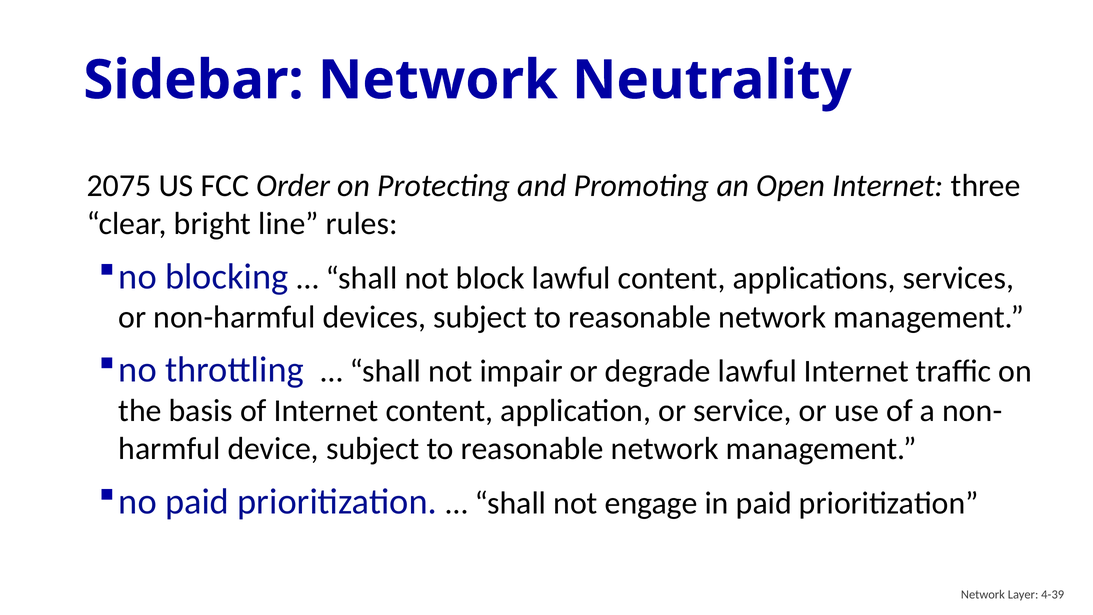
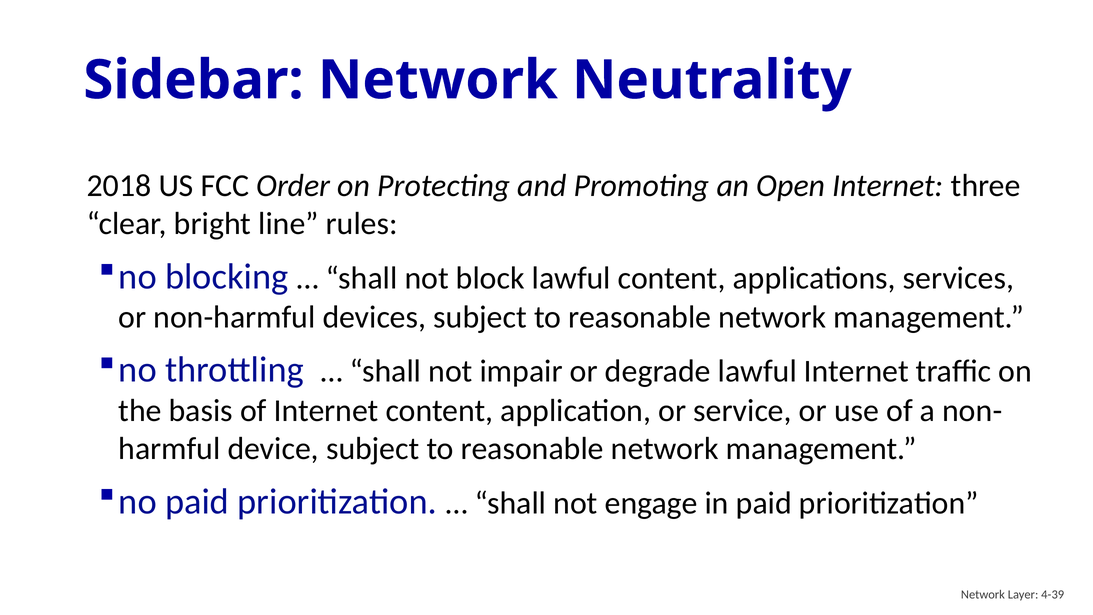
2075: 2075 -> 2018 (119, 186)
